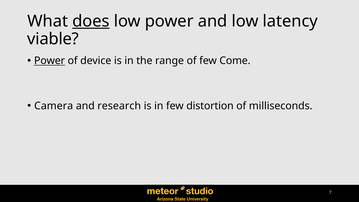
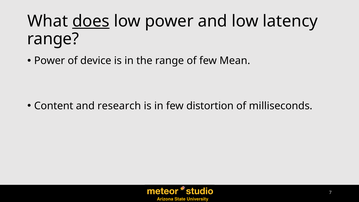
viable: viable -> range (53, 39)
Power underline: present -> none (50, 61)
Come: Come -> Mean (235, 61)
Camera: Camera -> Content (54, 106)
